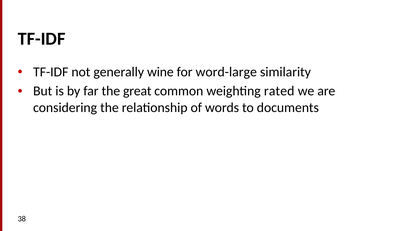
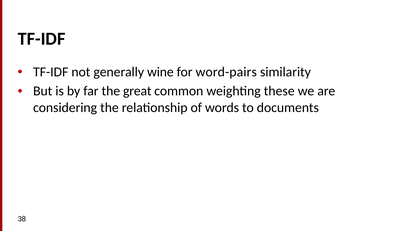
word-large: word-large -> word-pairs (226, 72)
rated: rated -> these (279, 91)
